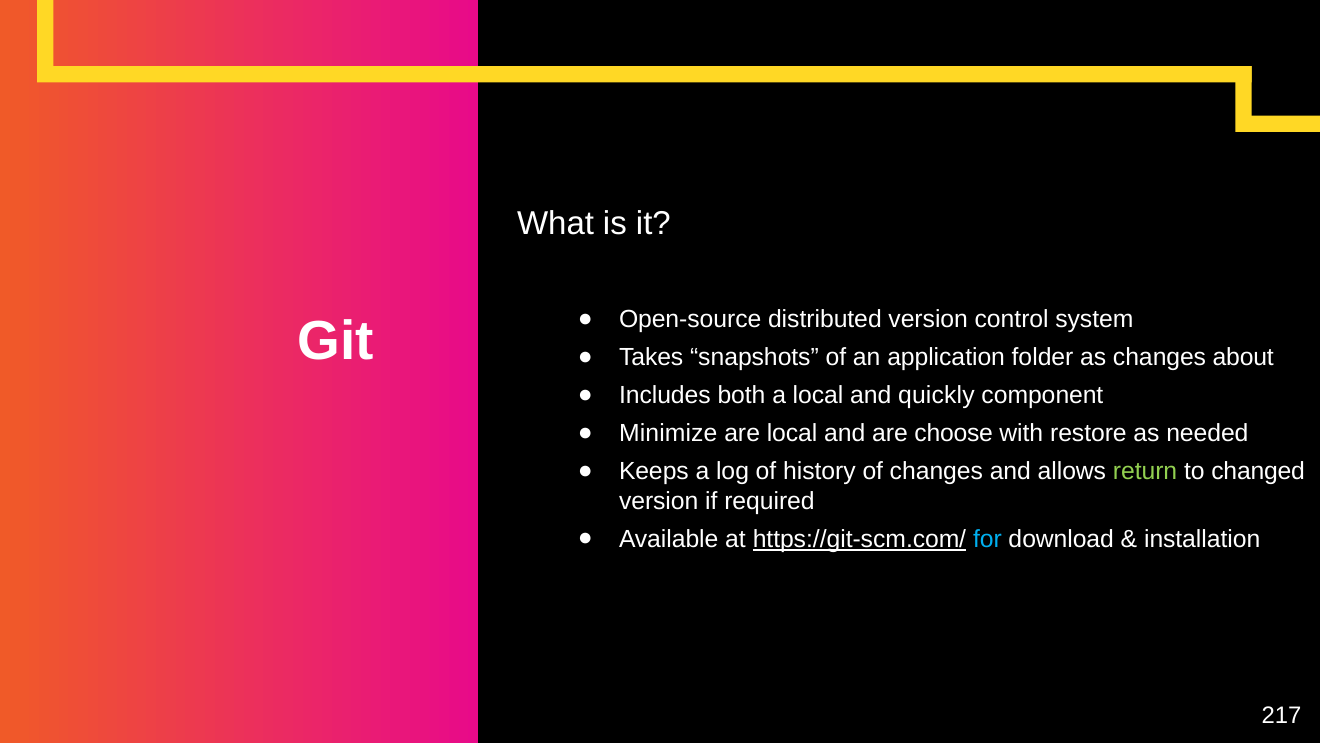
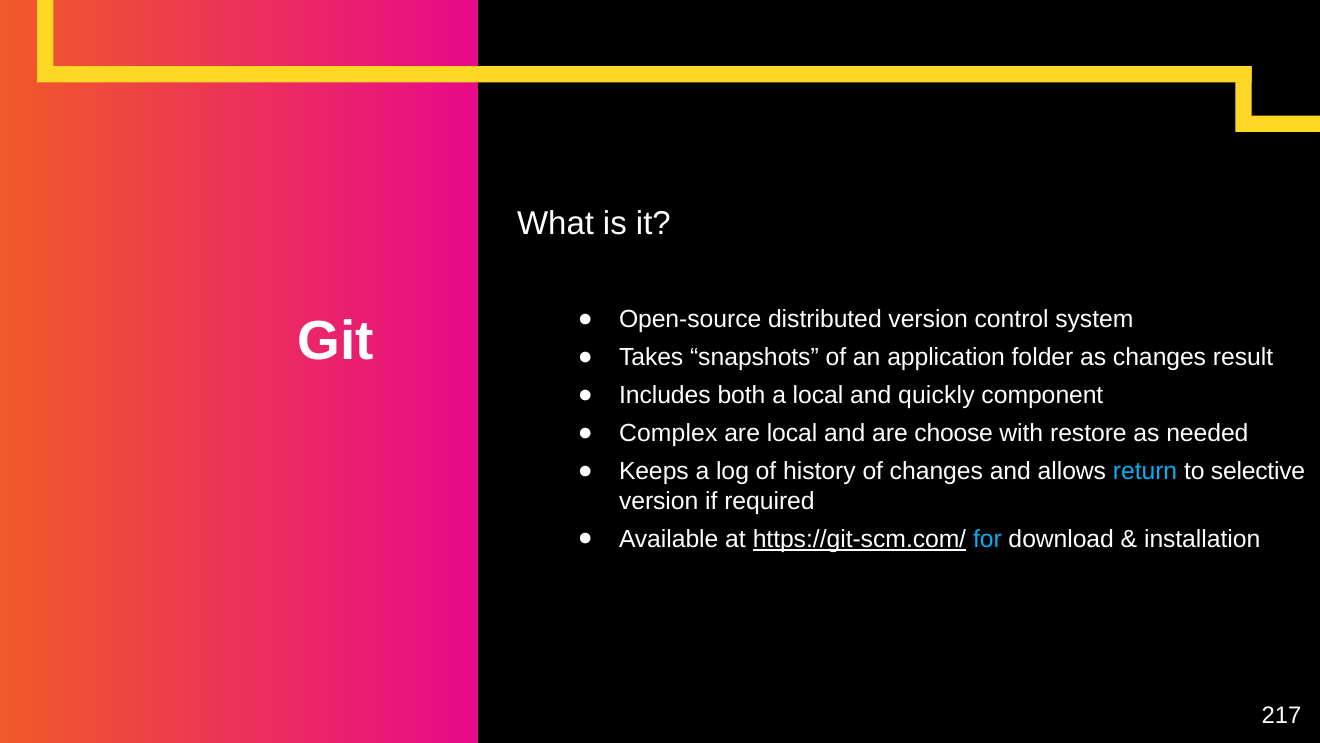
about: about -> result (1243, 357)
Minimize: Minimize -> Complex (668, 433)
return colour: light green -> light blue (1145, 471)
changed: changed -> selective (1258, 471)
